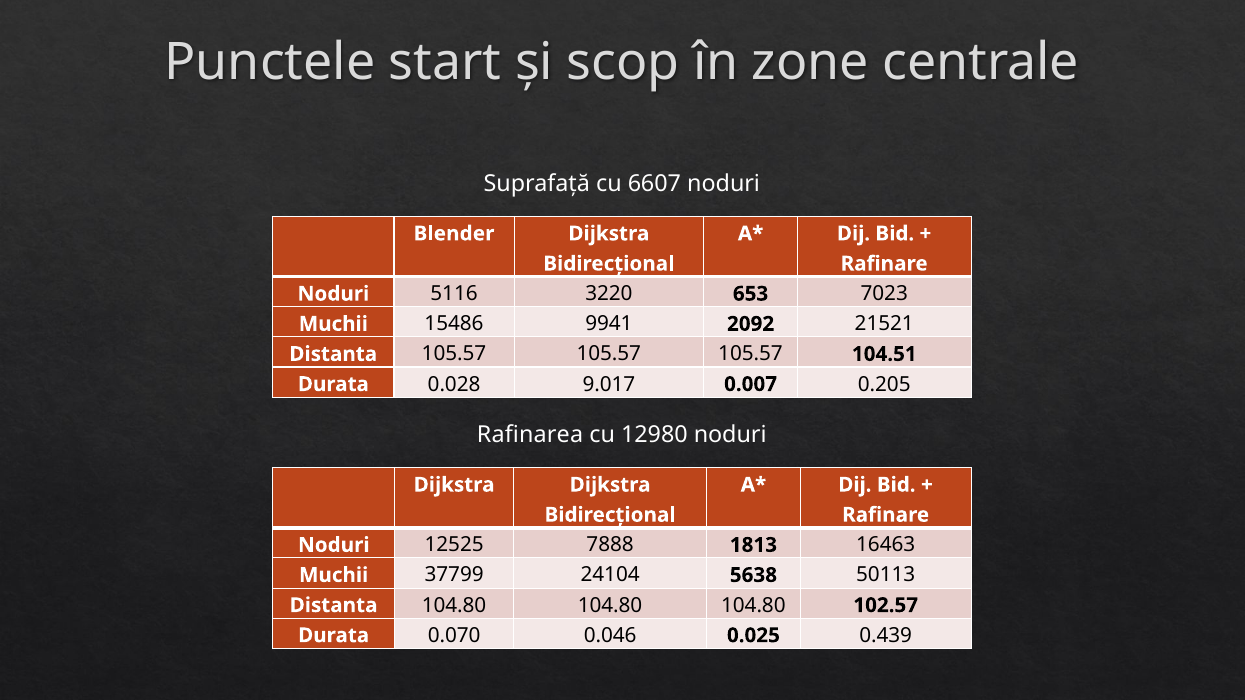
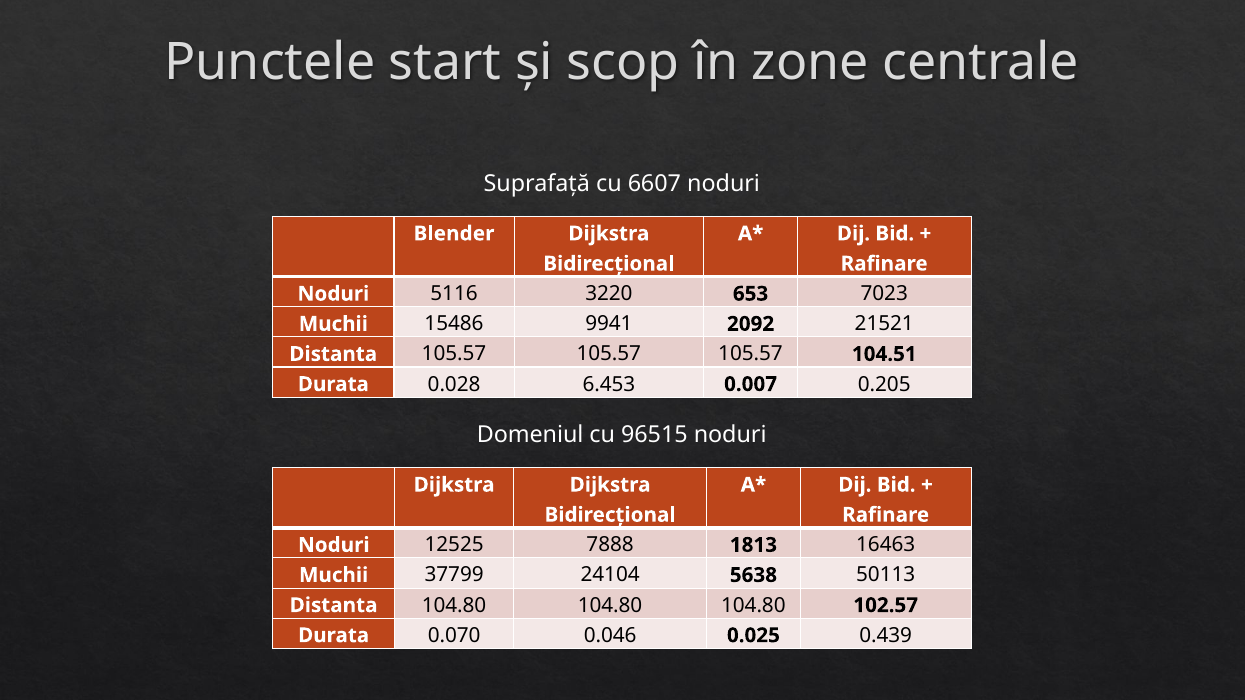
9.017: 9.017 -> 6.453 (609, 384)
Rafinarea: Rafinarea -> Domeniul (530, 435)
12980: 12980 -> 96515 (654, 435)
